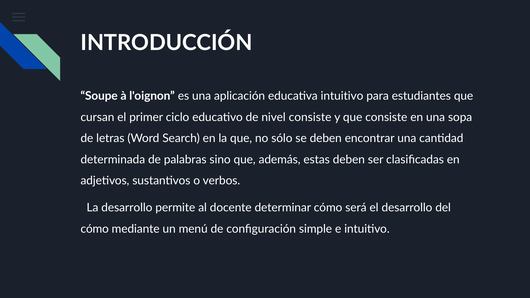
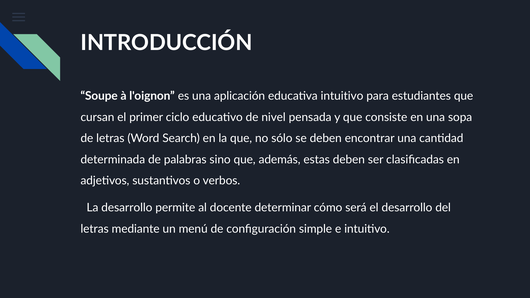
nivel consiste: consiste -> pensada (310, 117)
cómo: cómo -> letras (95, 229)
